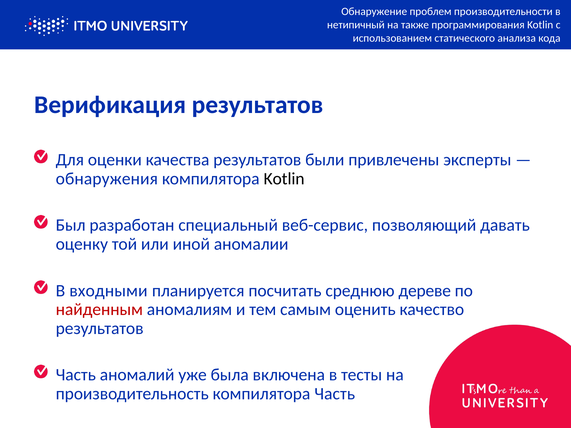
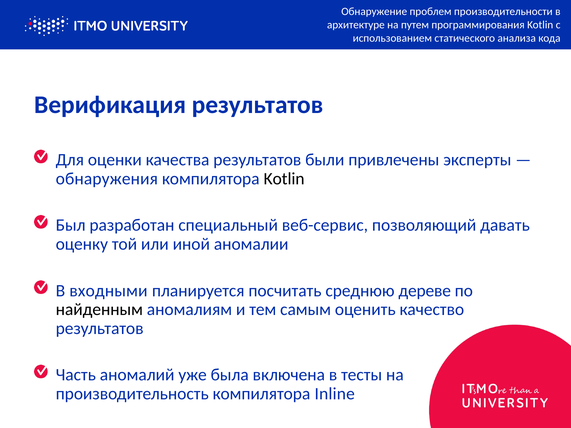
нетипичный: нетипичный -> архитектуре (356, 25)
также: также -> путем (415, 25)
найденным colour: red -> black (99, 310)
компилятора Часть: Часть -> Inline (335, 394)
